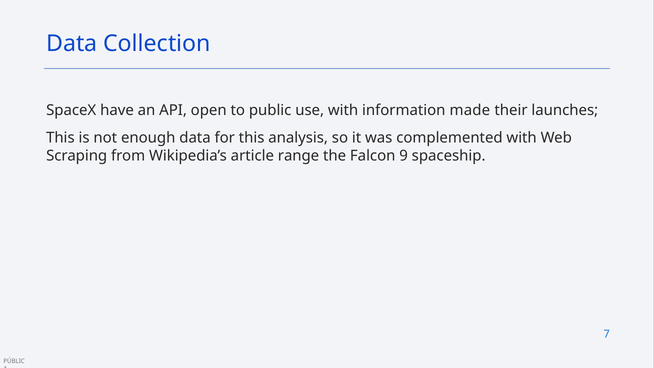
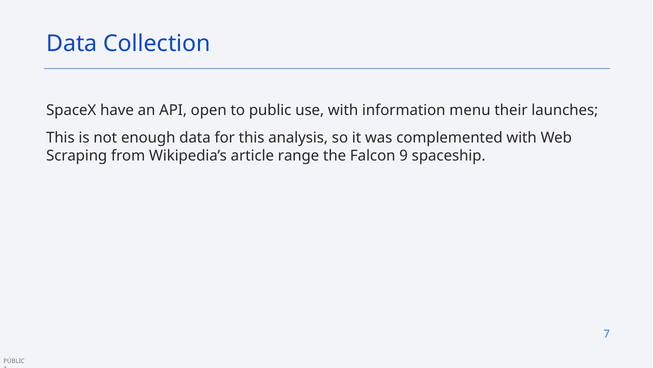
made: made -> menu (470, 110)
